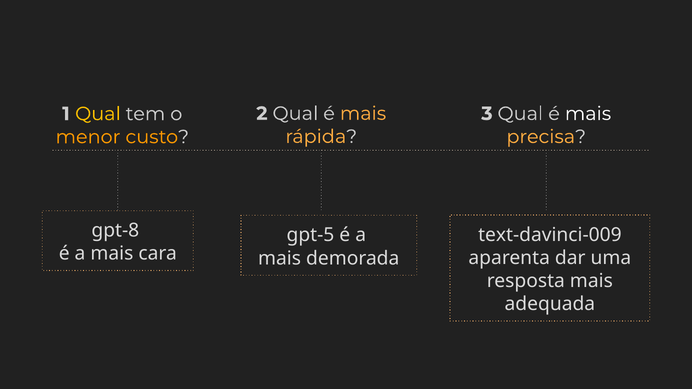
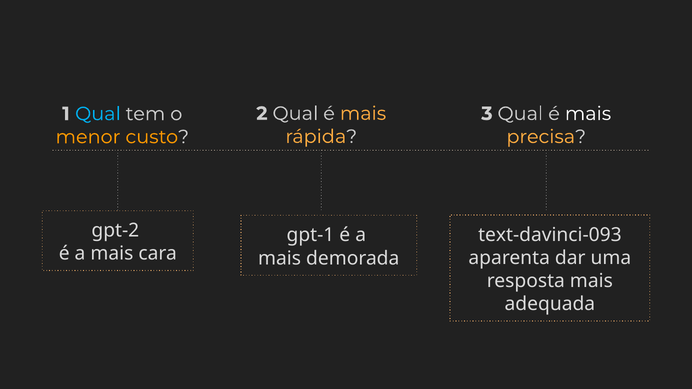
Qual colour: yellow -> light blue (98, 114)
gpt-8: gpt-8 -> gpt-2 (115, 231)
text-davinci-009: text-davinci-009 -> text-davinci-093 (550, 235)
gpt-5: gpt-5 -> gpt-1 (310, 235)
